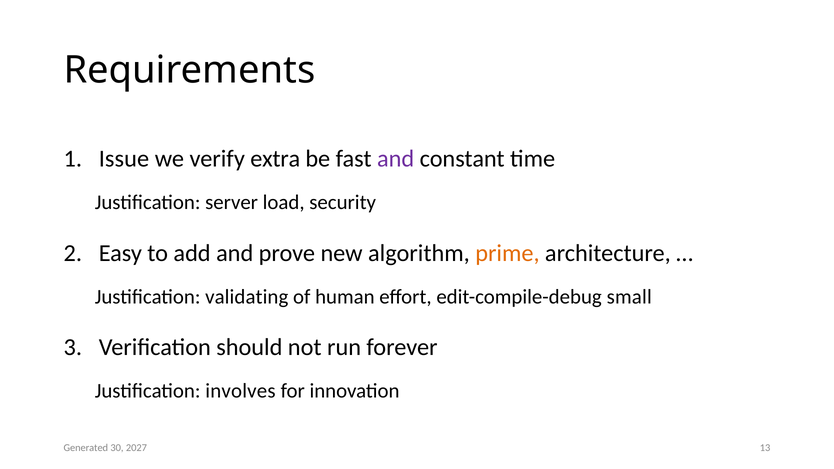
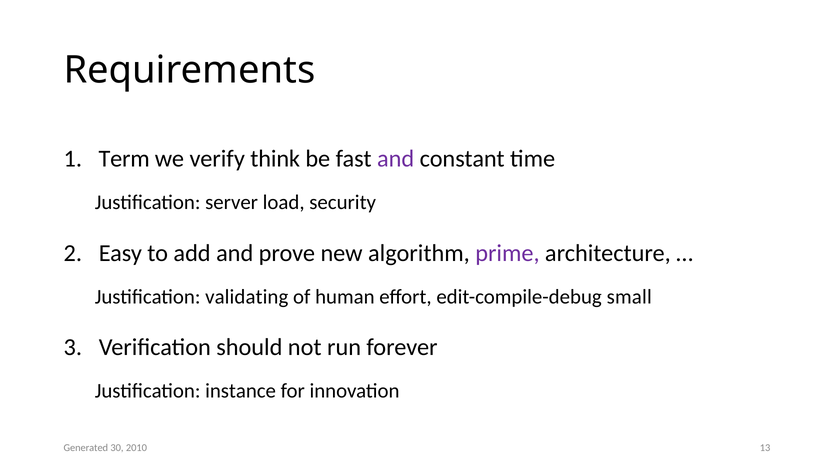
Issue: Issue -> Term (124, 159)
extra: extra -> think (275, 159)
prime colour: orange -> purple (507, 253)
involves: involves -> instance (241, 391)
2027: 2027 -> 2010 (136, 448)
